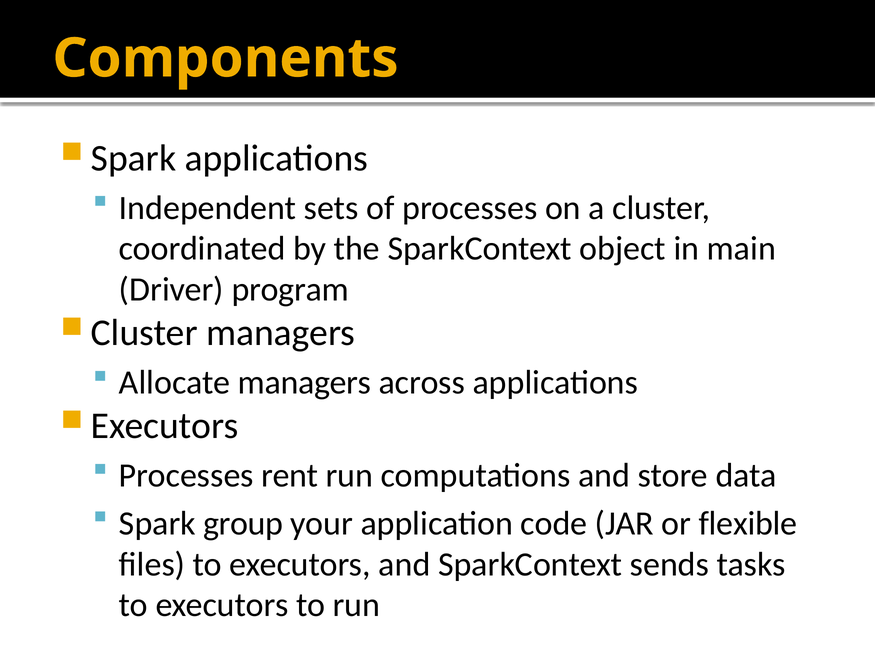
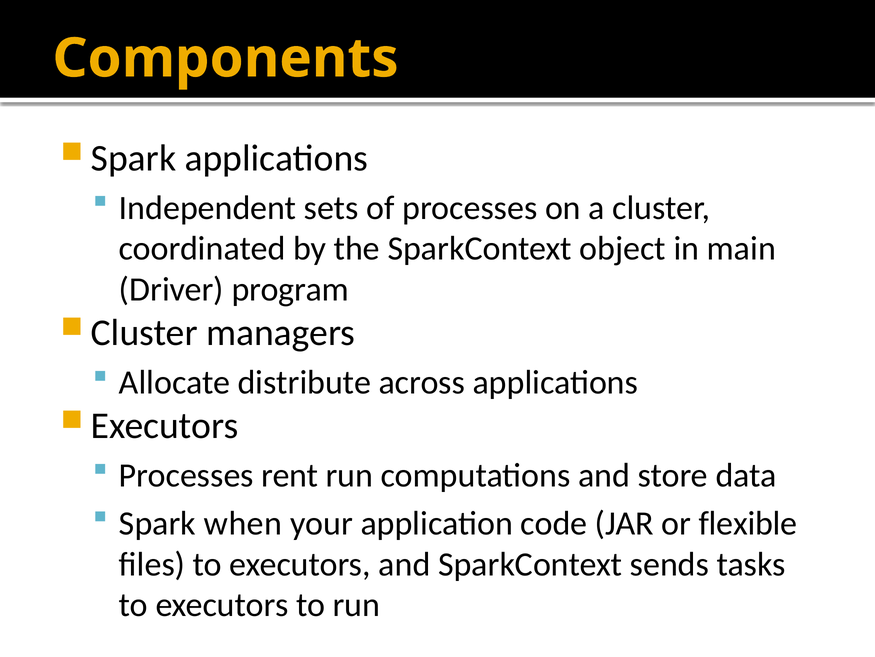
Allocate managers: managers -> distribute (304, 382)
group: group -> when (243, 523)
